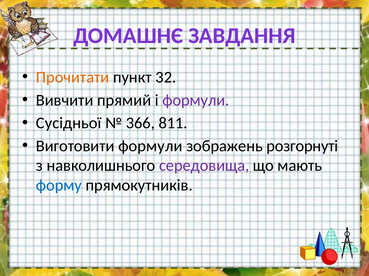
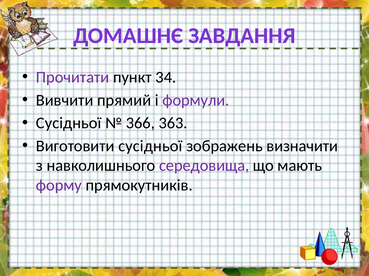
Прочитати colour: orange -> purple (73, 77)
32: 32 -> 34 (166, 77)
811: 811 -> 363 (173, 123)
Виготовити формули: формули -> сусідньої (150, 146)
розгорнуті: розгорнуті -> визначити (302, 146)
форму colour: blue -> purple (59, 186)
